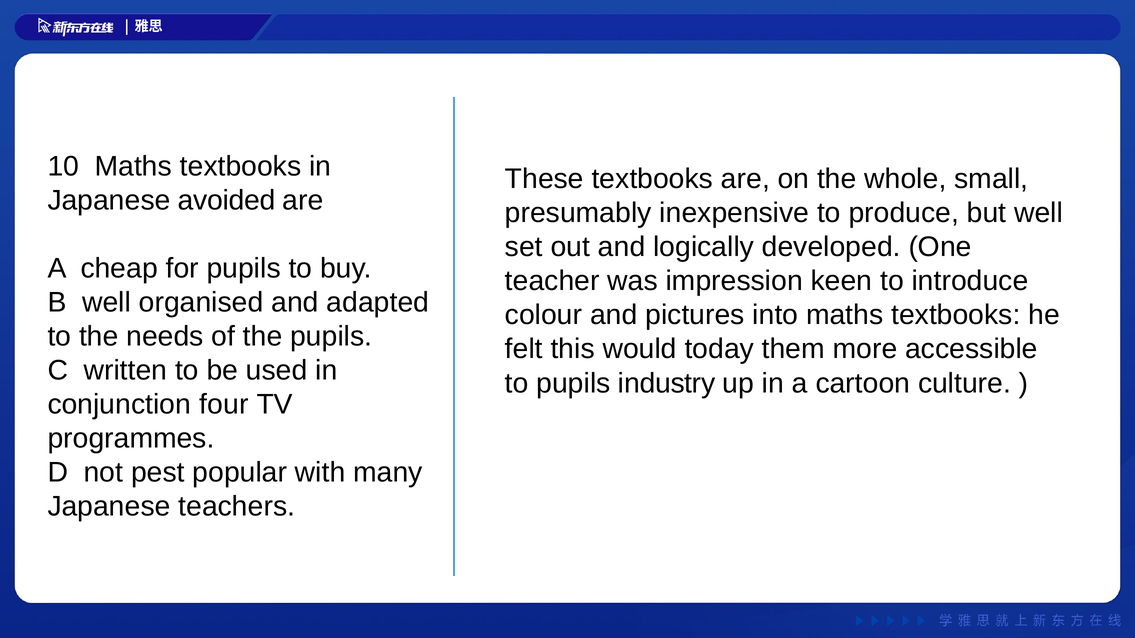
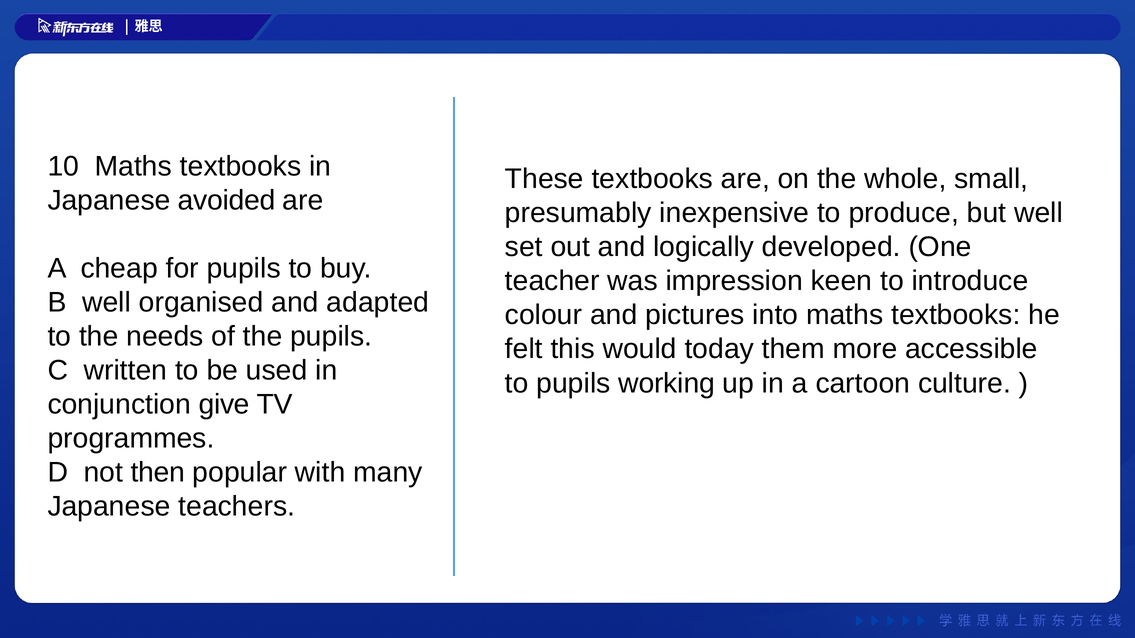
industry: industry -> working (667, 383)
four: four -> give (224, 405)
pest: pest -> then (158, 473)
